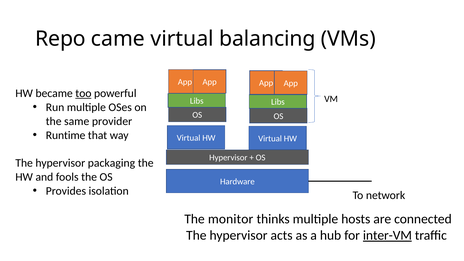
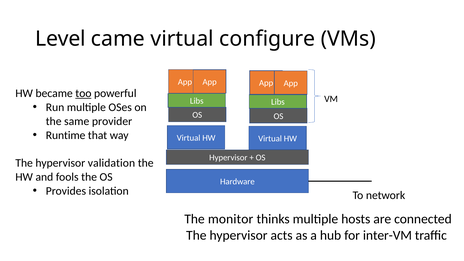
Repo: Repo -> Level (61, 39)
balancing: balancing -> configure (267, 39)
packaging: packaging -> validation (111, 163)
inter-VM underline: present -> none (387, 235)
